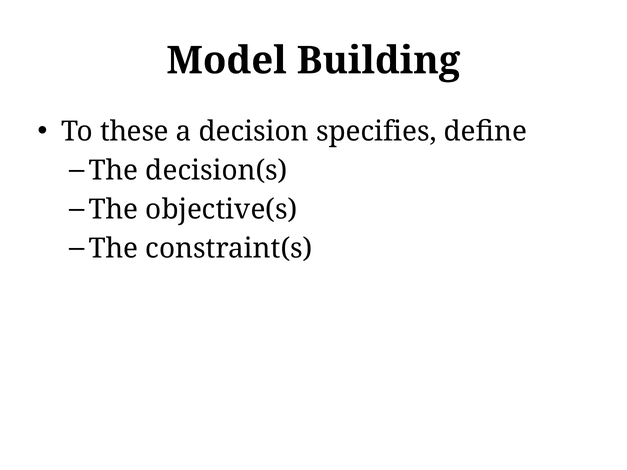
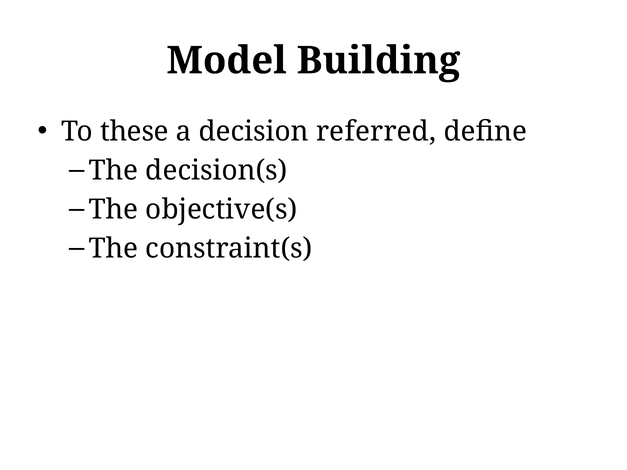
specifies: specifies -> referred (376, 132)
